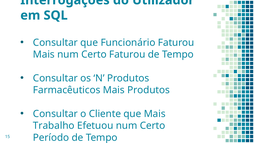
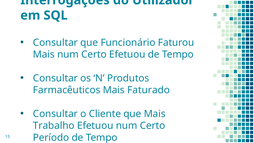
Certo Faturou: Faturou -> Efetuou (127, 54)
Mais Produtos: Produtos -> Faturado (149, 90)
